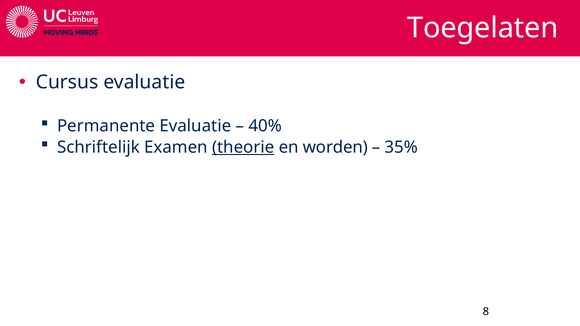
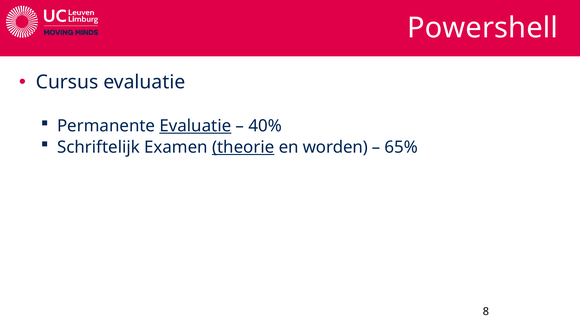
Toegelaten: Toegelaten -> Powershell (483, 28)
Evaluatie underline: none -> present (195, 126)
35%: 35% -> 65% (401, 147)
